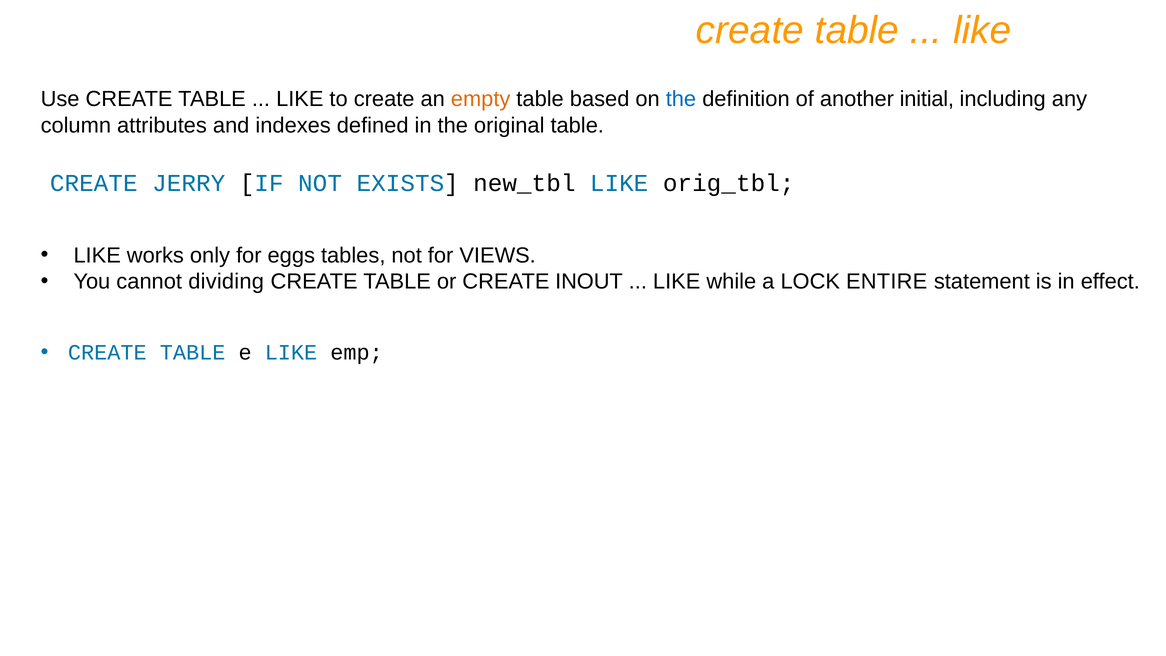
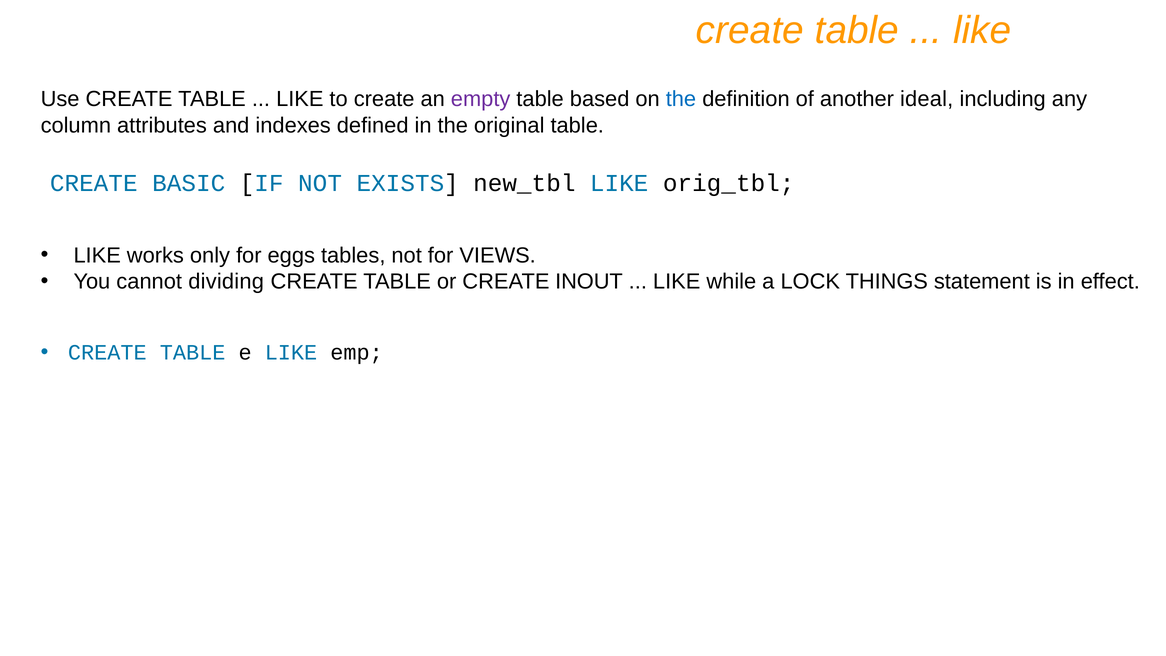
empty colour: orange -> purple (481, 99)
initial: initial -> ideal (927, 99)
JERRY: JERRY -> BASIC (189, 183)
ENTIRE: ENTIRE -> THINGS (887, 282)
